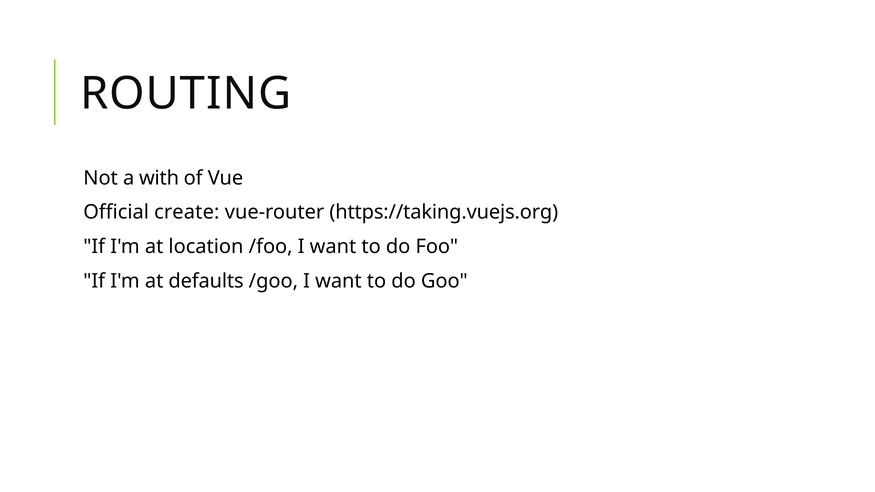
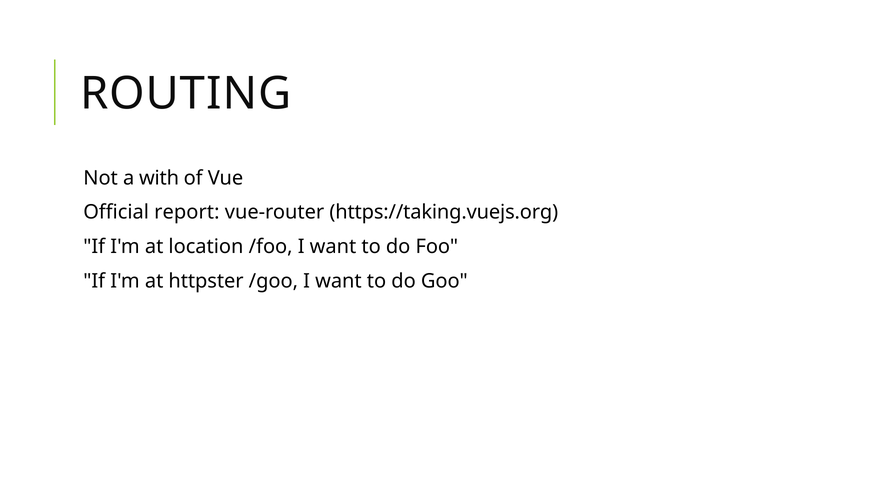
create: create -> report (187, 212)
defaults: defaults -> httpster (206, 281)
